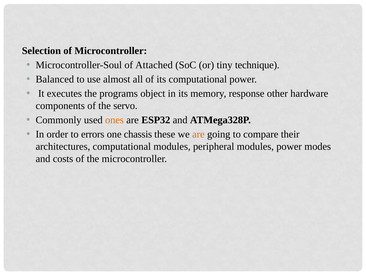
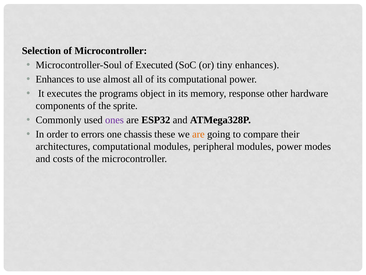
Attached: Attached -> Executed (154, 65)
tiny technique: technique -> enhances (257, 65)
Balanced: Balanced -> Enhances (55, 79)
servo: servo -> sprite (125, 106)
ones colour: orange -> purple (114, 120)
